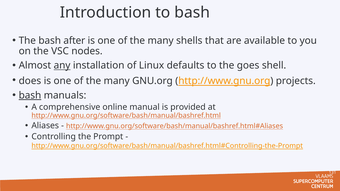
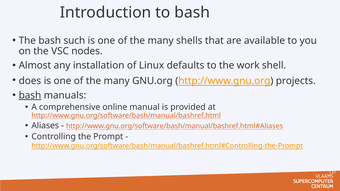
after: after -> such (74, 41)
any underline: present -> none (62, 66)
goes: goes -> work (248, 66)
